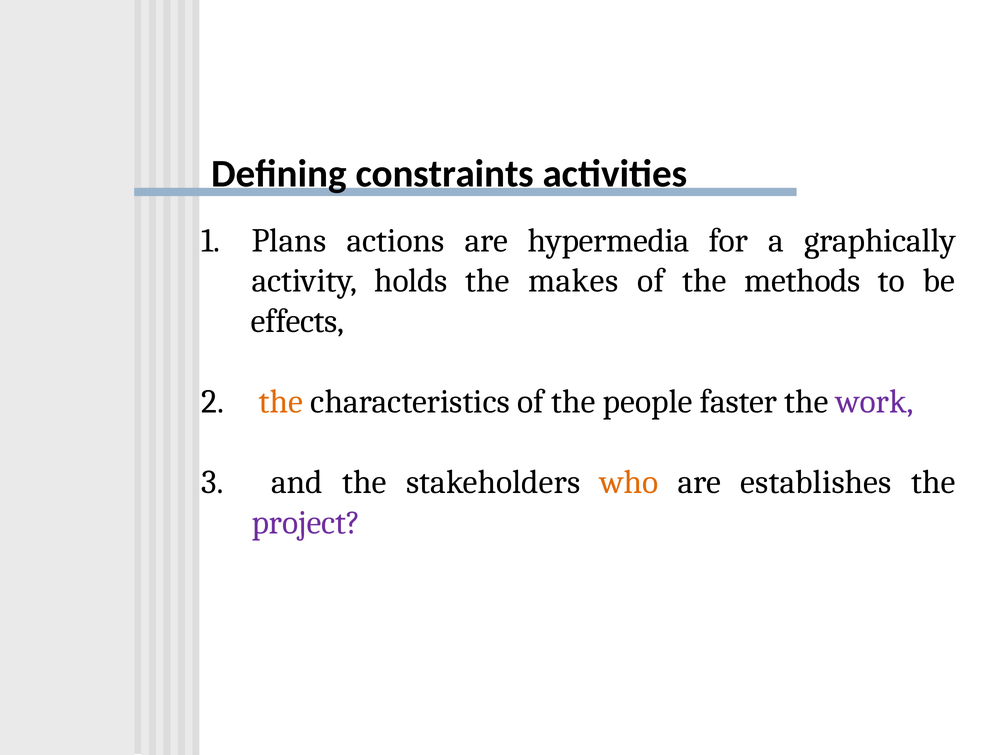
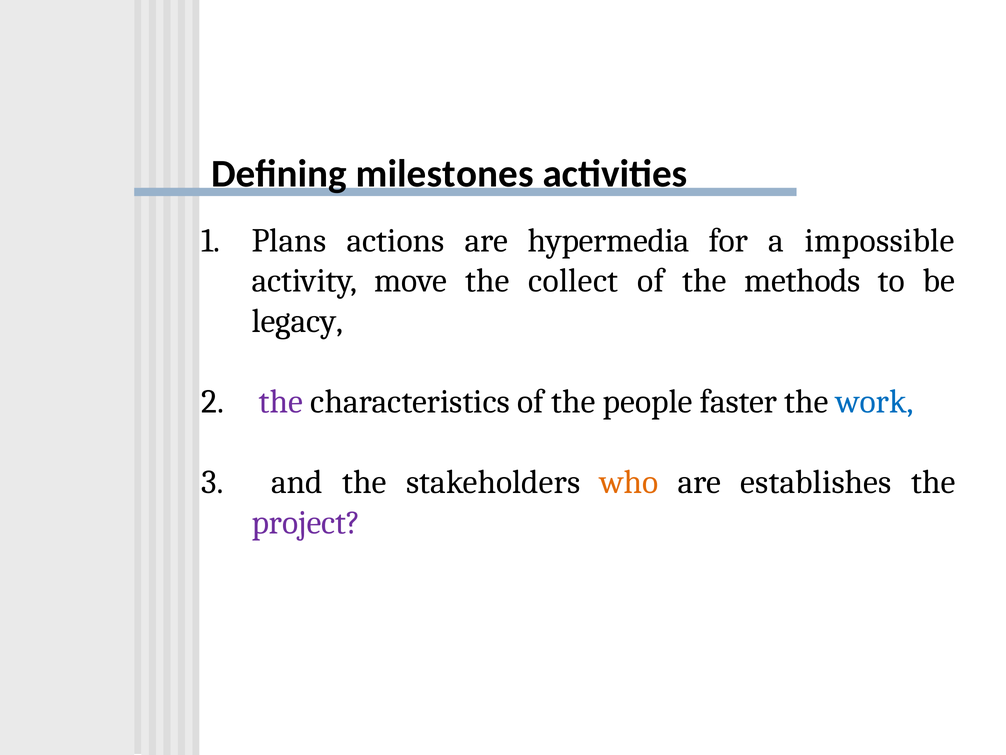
constraints: constraints -> milestones (445, 174)
graphically: graphically -> impossible (880, 240)
holds: holds -> move (411, 281)
makes: makes -> collect (573, 281)
effects: effects -> legacy (297, 321)
the colour: orange -> purple (281, 401)
work colour: purple -> blue (875, 401)
